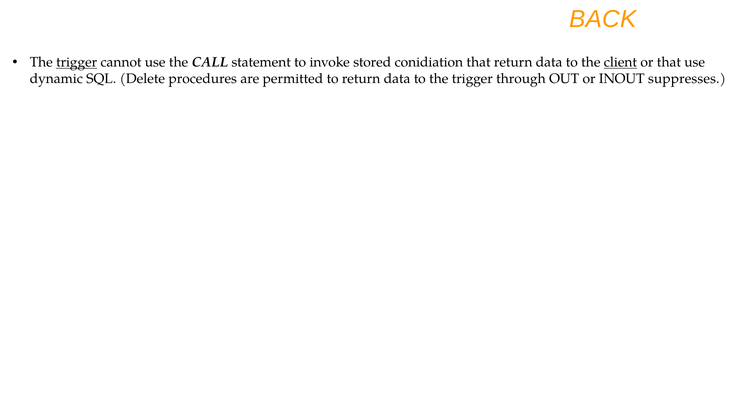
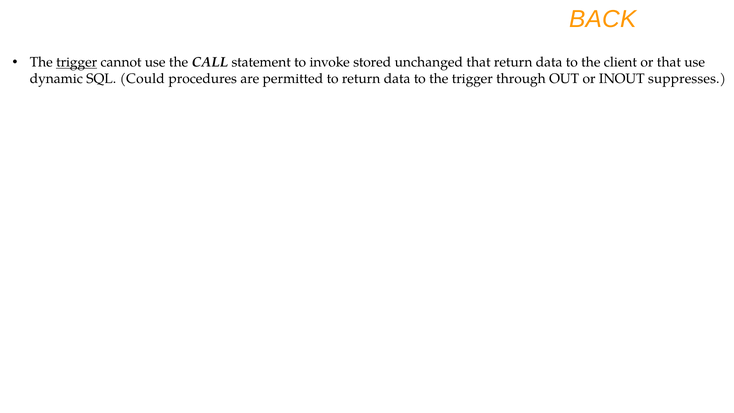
conidiation: conidiation -> unchanged (429, 62)
client underline: present -> none (620, 62)
Delete: Delete -> Could (142, 79)
